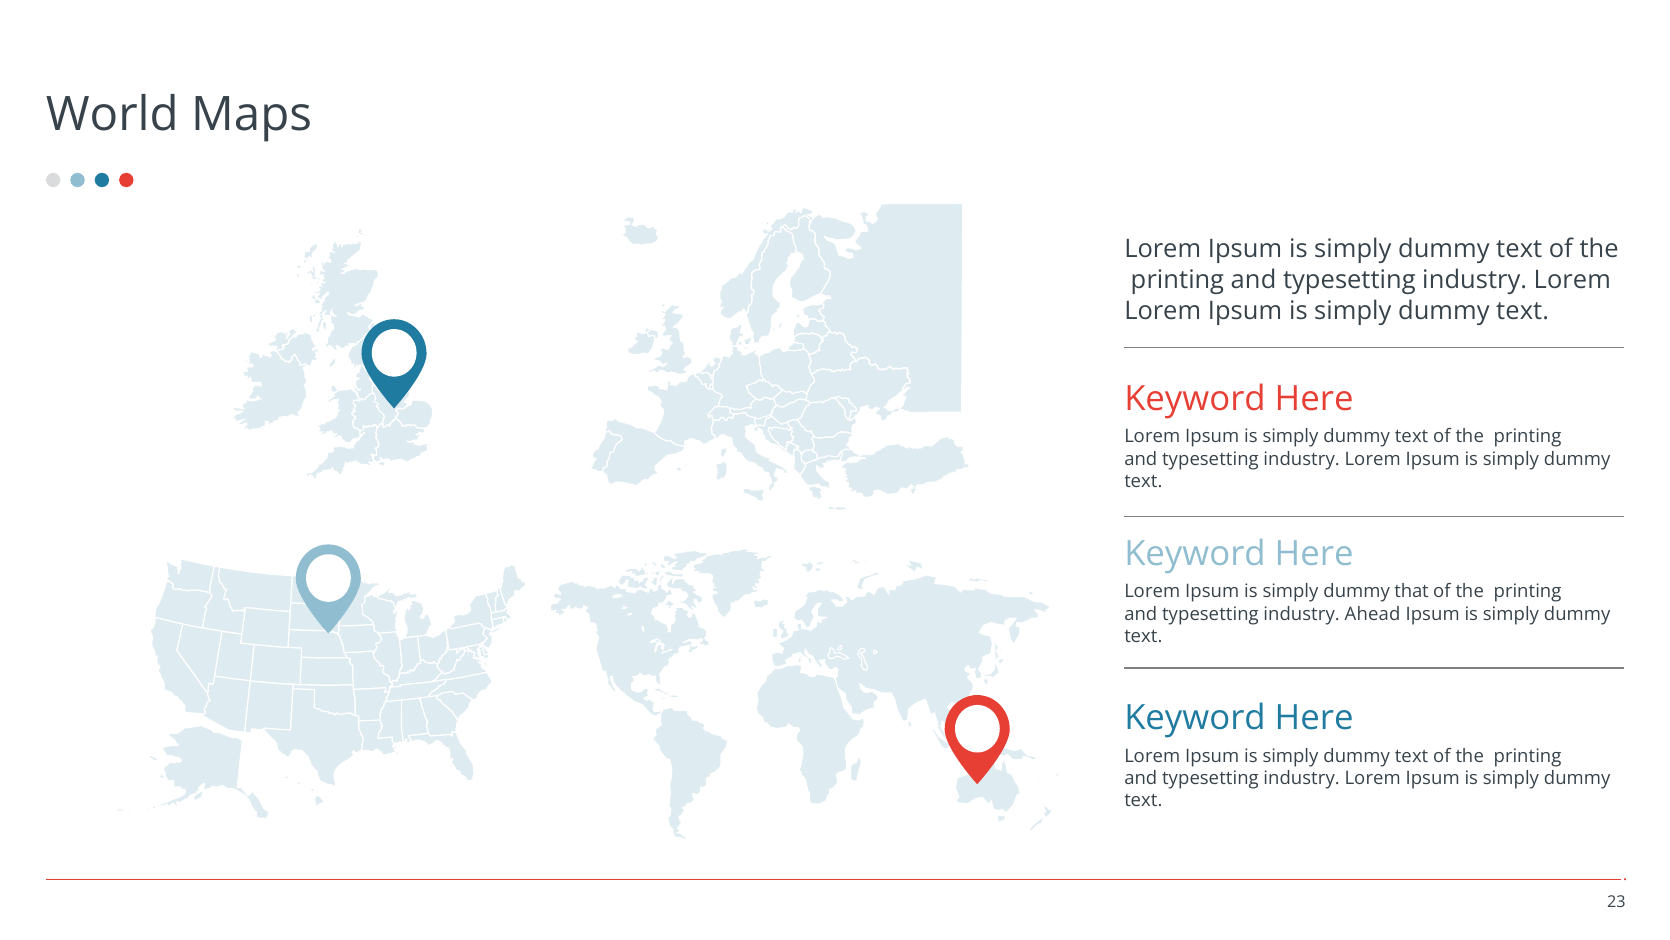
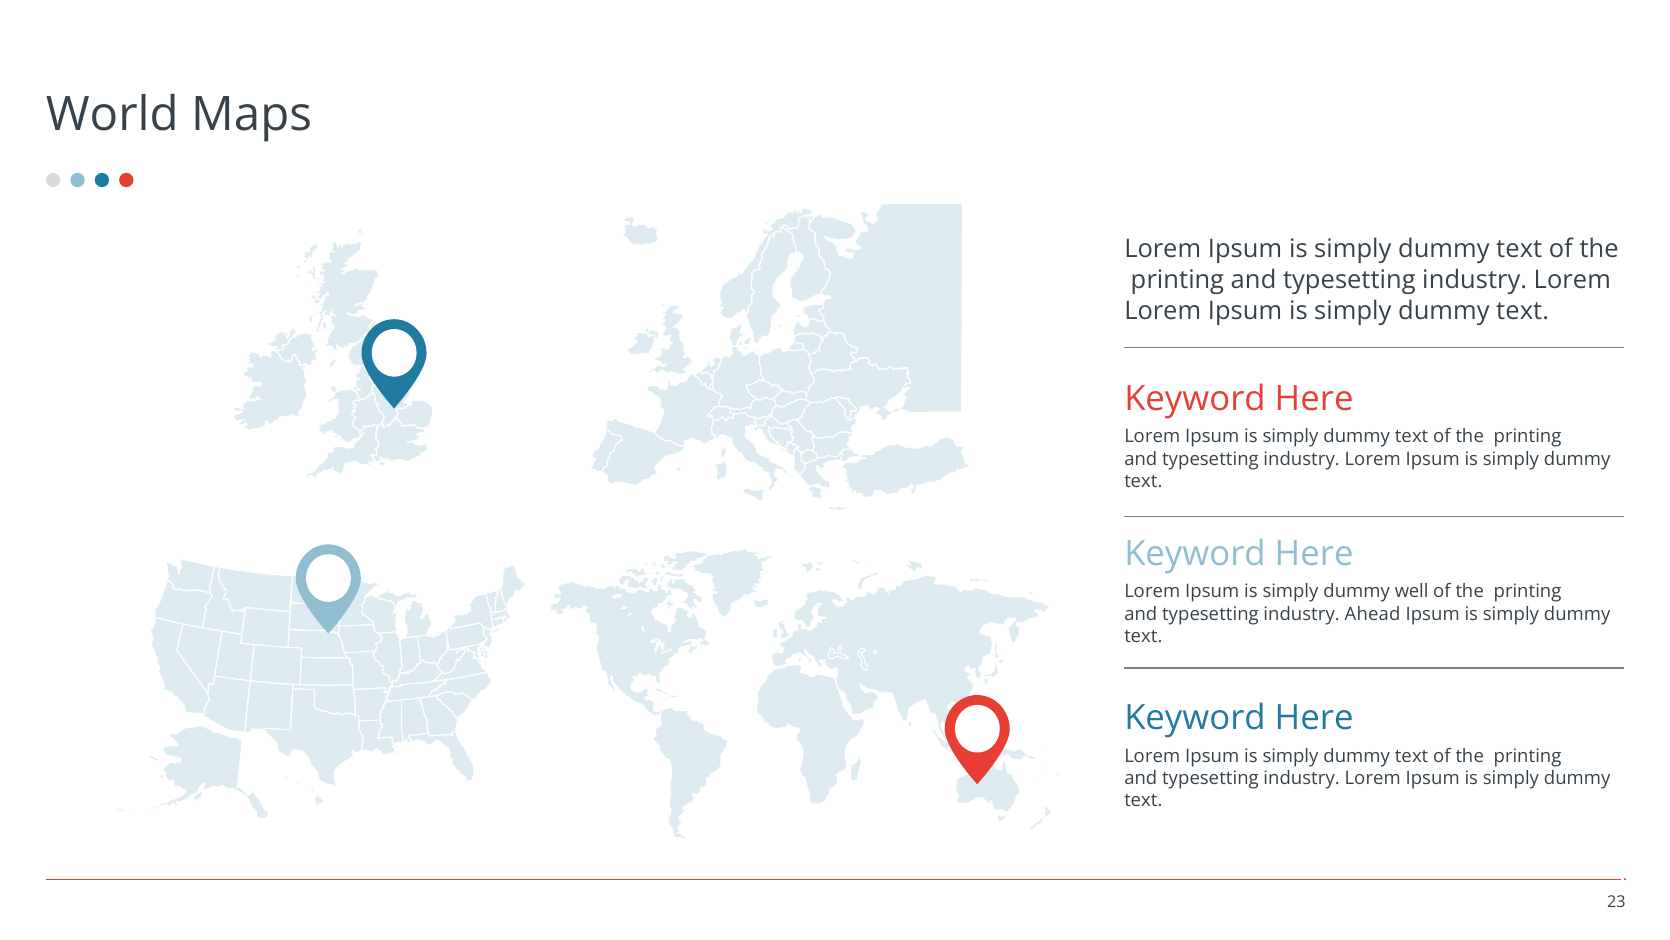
that: that -> well (1412, 591)
